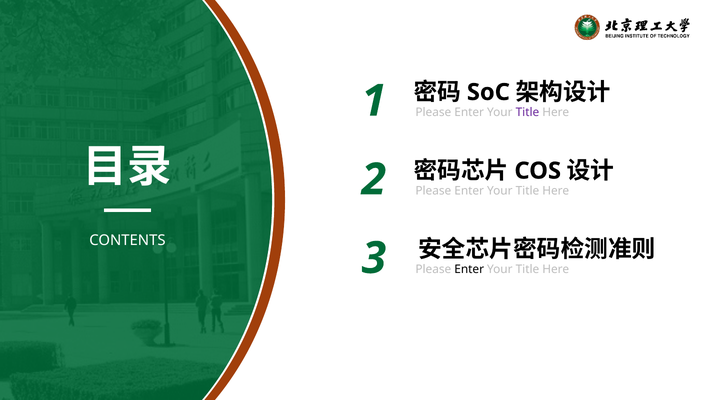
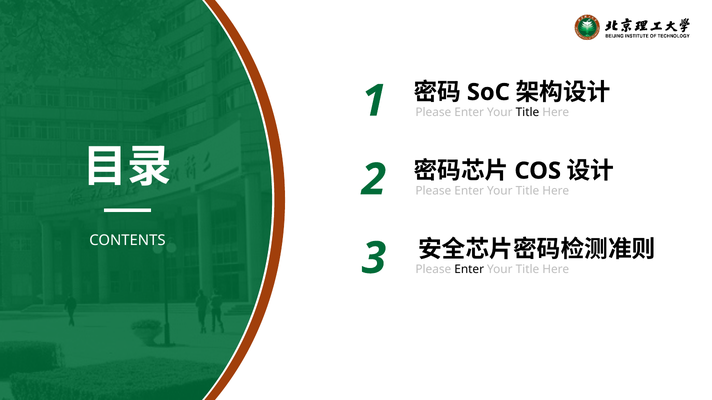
Title colour: purple -> black (527, 112)
